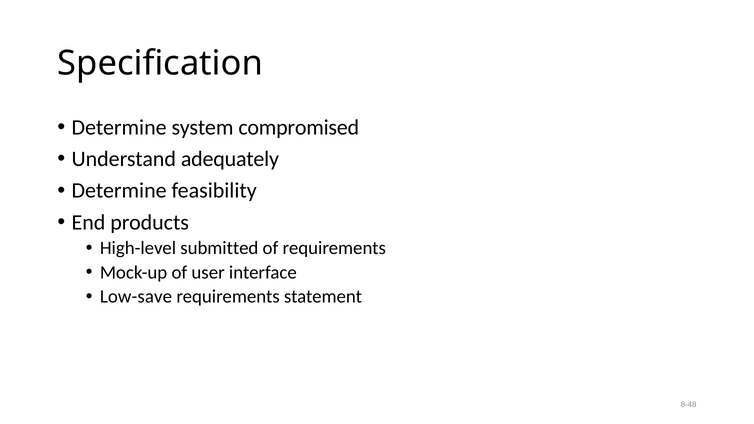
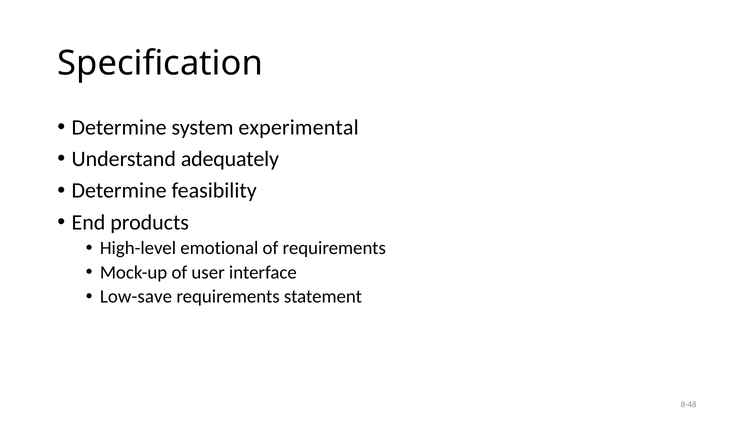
compromised: compromised -> experimental (299, 127)
submitted: submitted -> emotional (219, 248)
